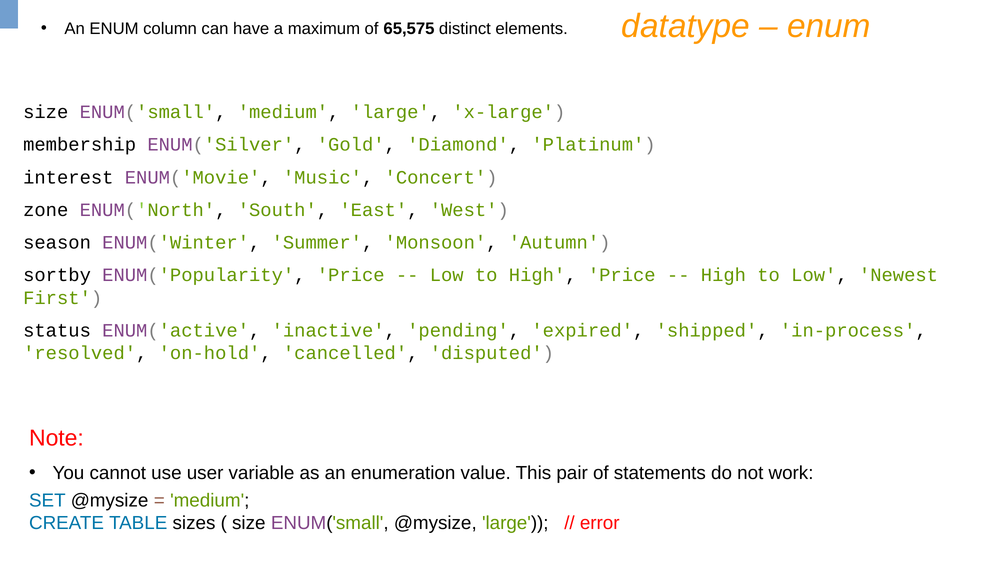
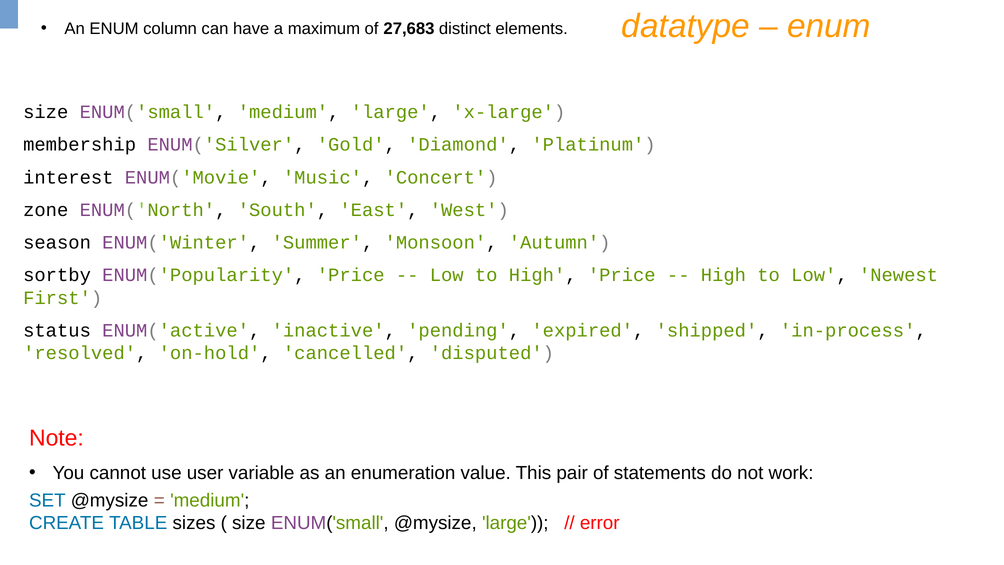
65,575: 65,575 -> 27,683 (409, 29)
